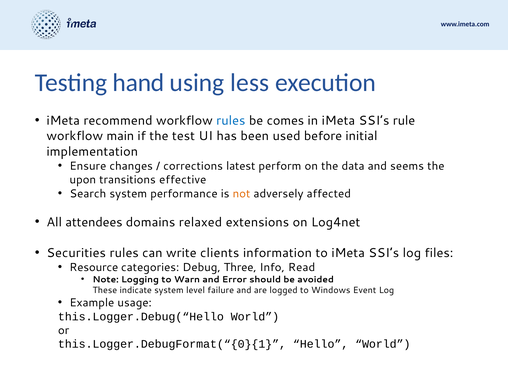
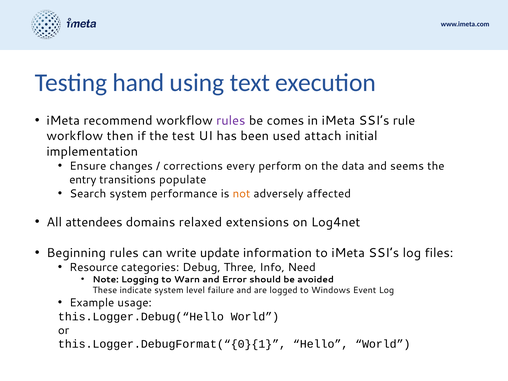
less: less -> text (250, 83)
rules colour: blue -> purple (231, 121)
main: main -> then (120, 136)
before: before -> attach (323, 136)
latest: latest -> every (241, 166)
upon: upon -> entry (83, 180)
effective: effective -> populate (183, 180)
Securities: Securities -> Beginning (76, 253)
clients: clients -> update (220, 253)
Read: Read -> Need (302, 267)
